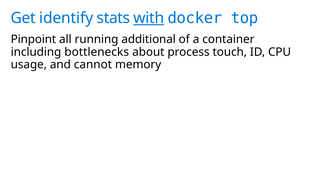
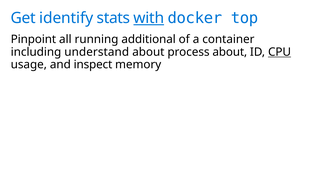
bottlenecks: bottlenecks -> understand (97, 52)
process touch: touch -> about (230, 52)
CPU underline: none -> present (280, 52)
cannot: cannot -> inspect (93, 65)
